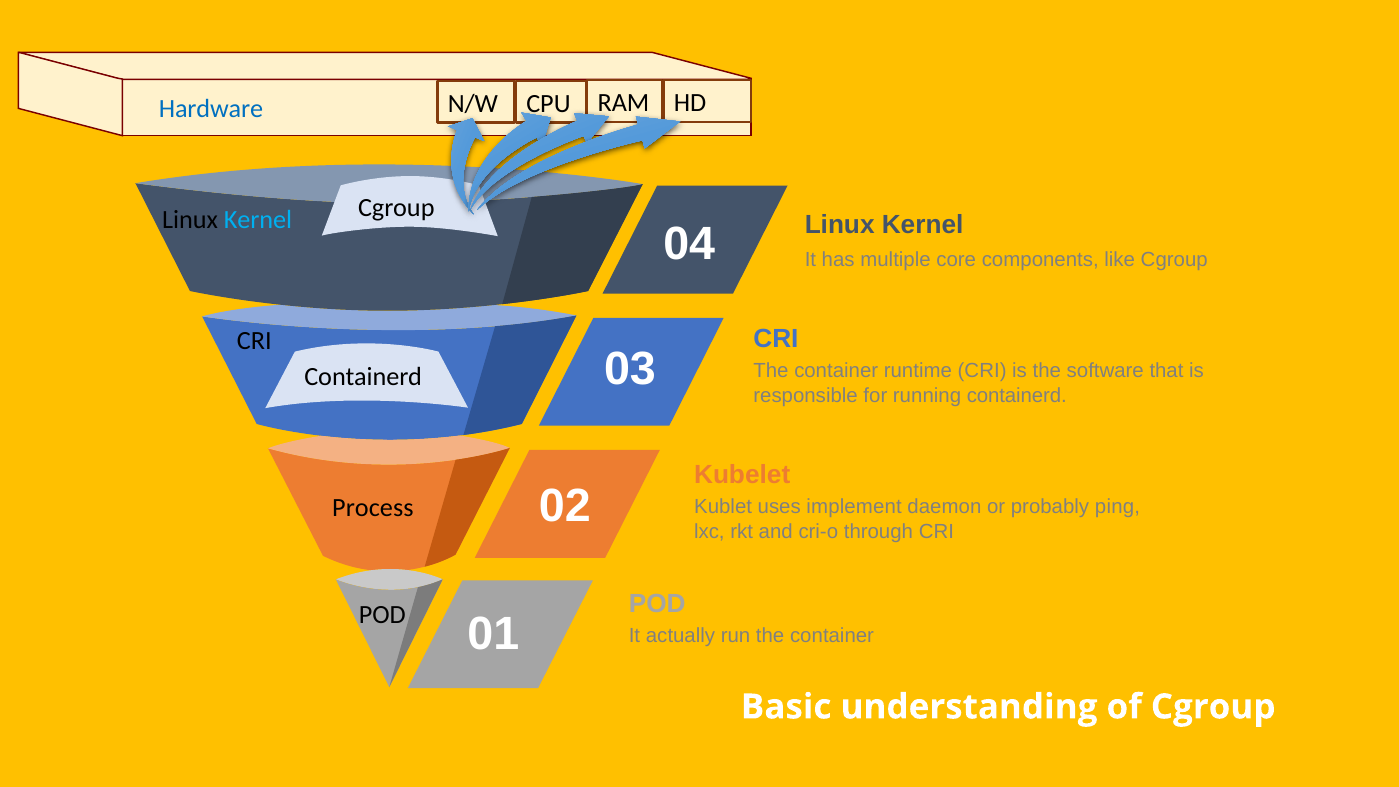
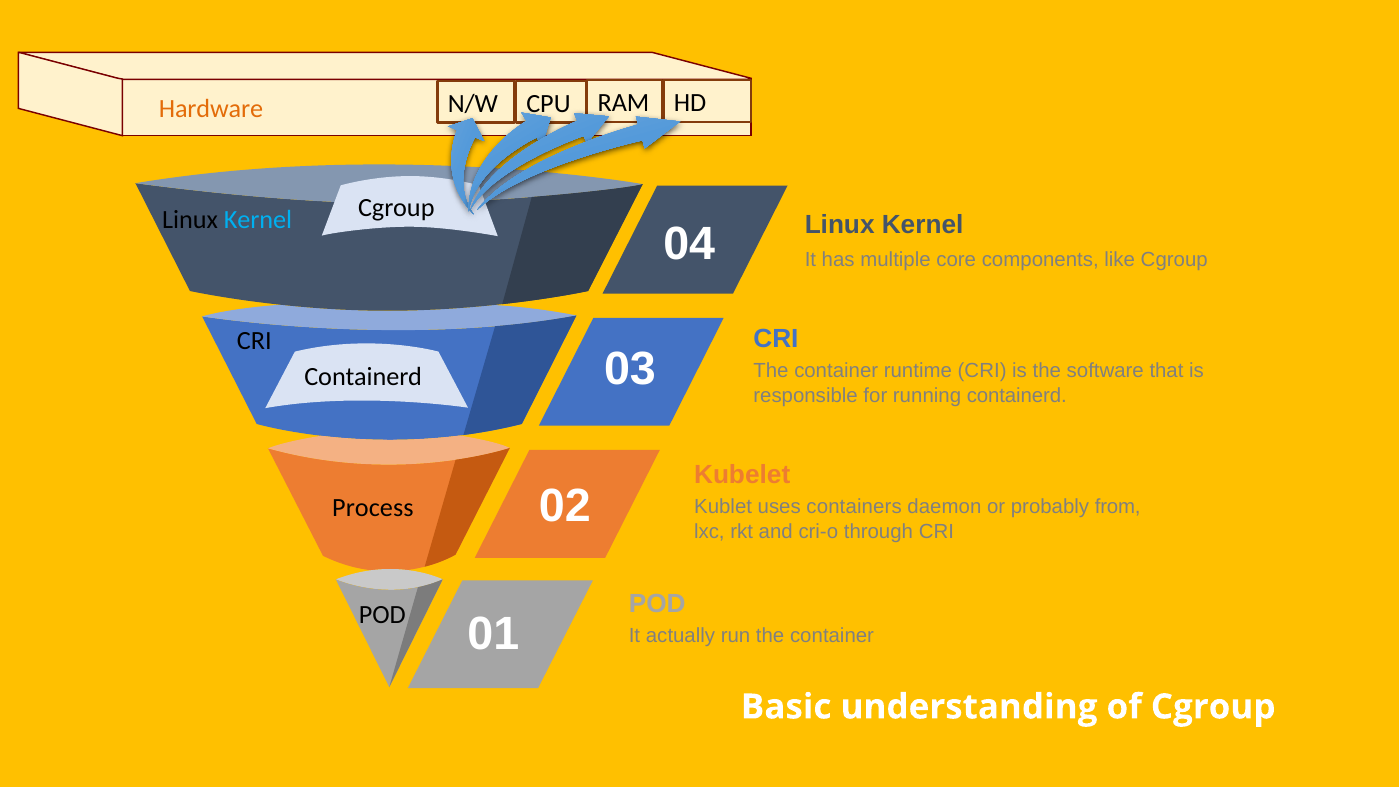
Hardware colour: blue -> orange (211, 109)
implement: implement -> containers (854, 507)
ping: ping -> from (1118, 507)
